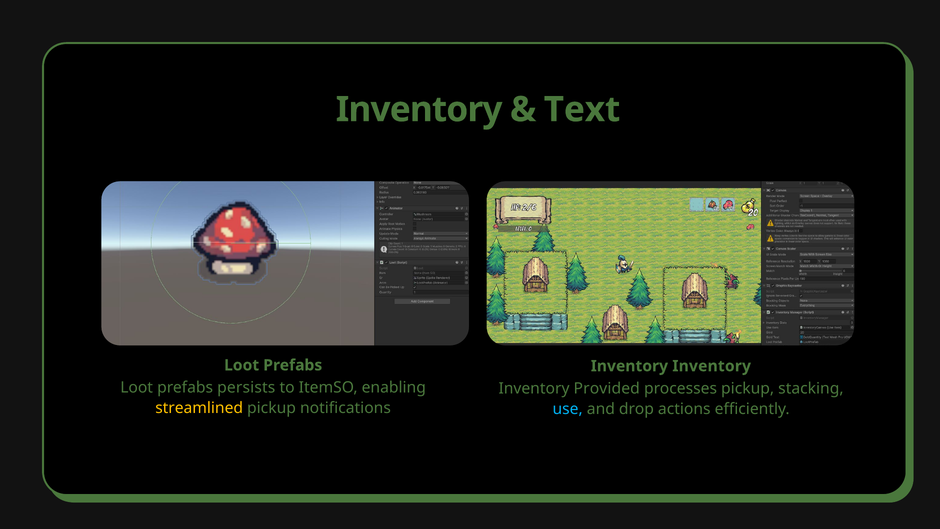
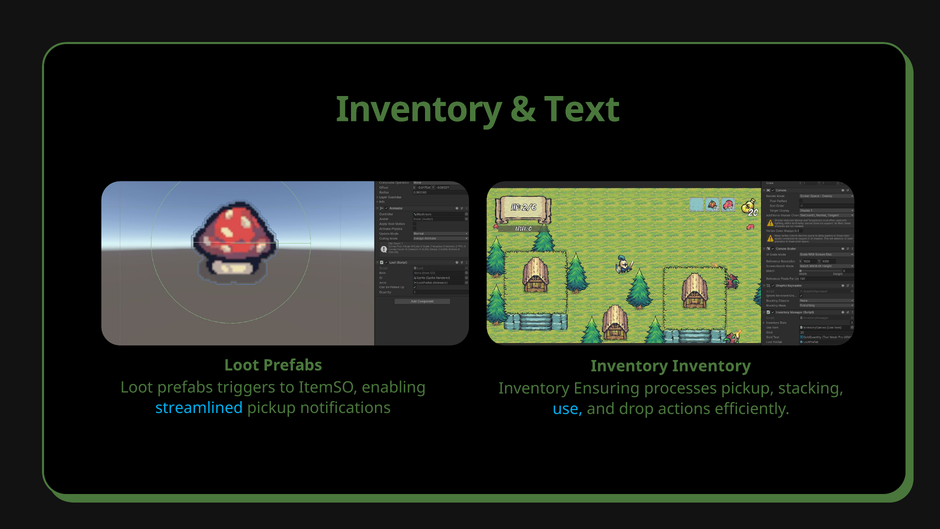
persists: persists -> triggers (246, 387)
Provided: Provided -> Ensuring (607, 388)
streamlined colour: yellow -> light blue (199, 408)
